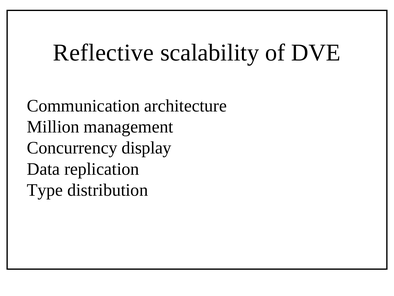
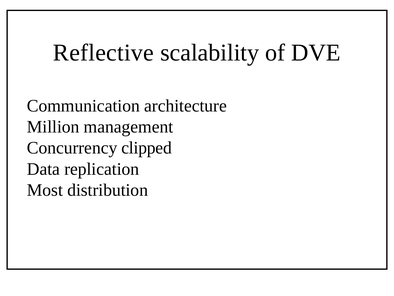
display: display -> clipped (147, 148)
Type: Type -> Most (45, 190)
